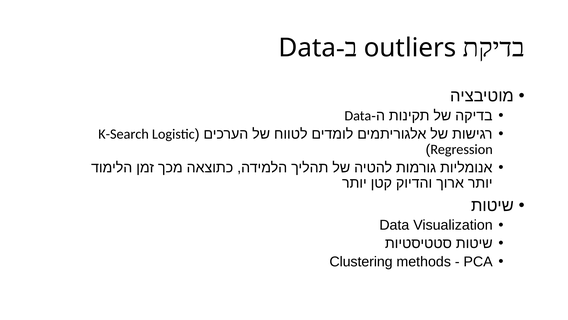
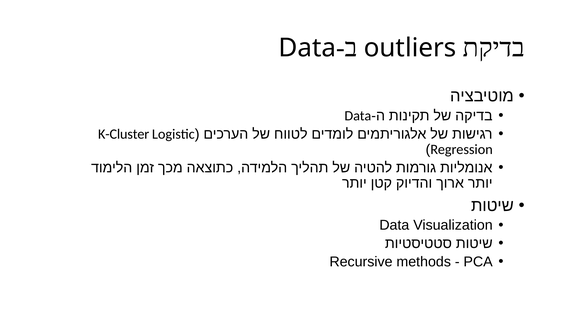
K-Search: K-Search -> K-Cluster (124, 134)
Clustering: Clustering -> Recursive (361, 261)
